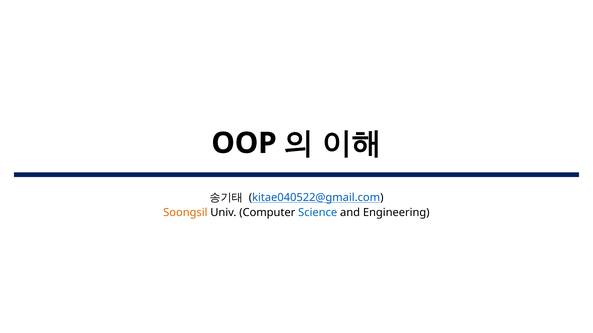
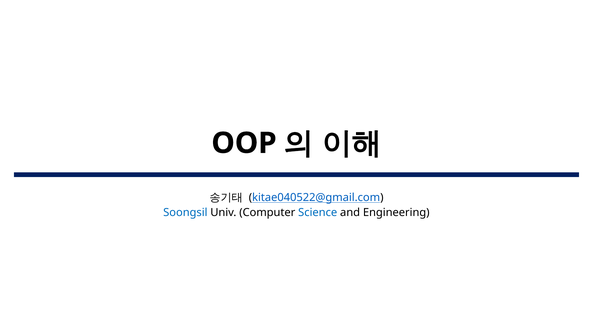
Soongsil colour: orange -> blue (185, 213)
